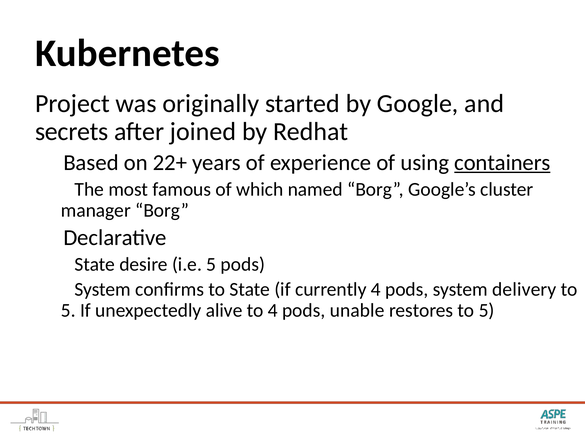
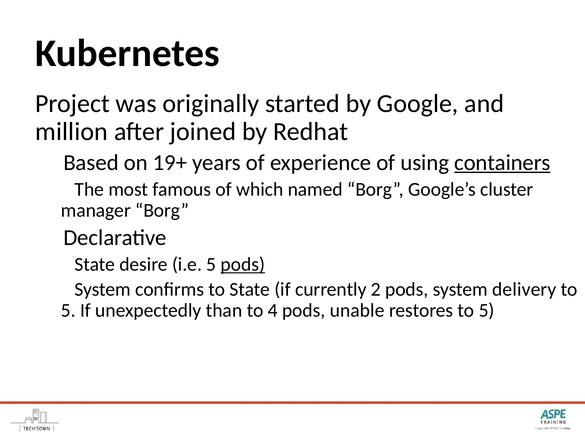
secrets: secrets -> million (72, 132)
22+: 22+ -> 19+ (170, 162)
pods underline: none -> present (243, 264)
currently 4: 4 -> 2 (376, 289)
alive: alive -> than (224, 310)
